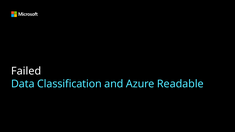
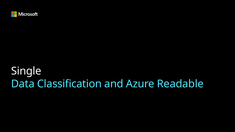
Failed: Failed -> Single (26, 71)
